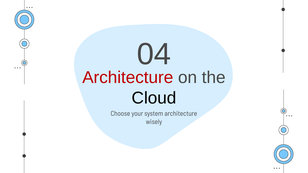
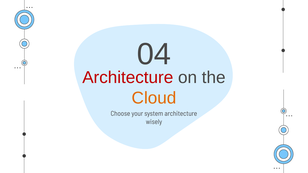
Cloud colour: black -> orange (154, 98)
